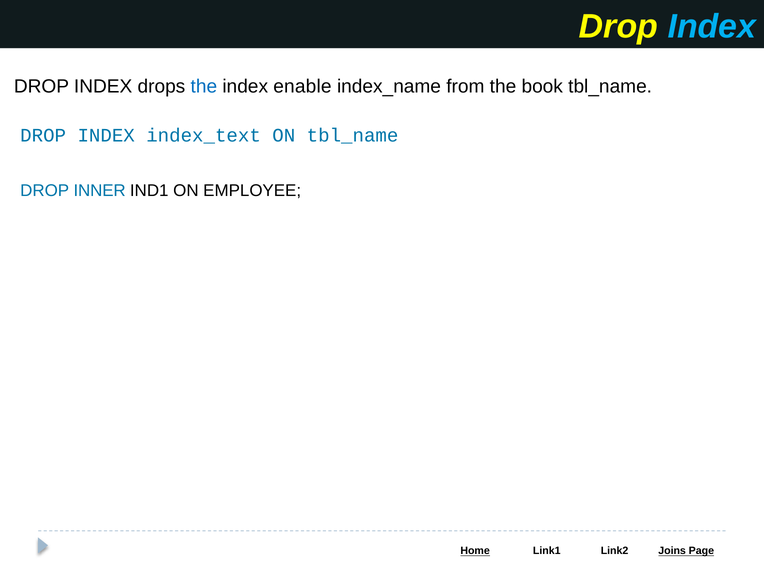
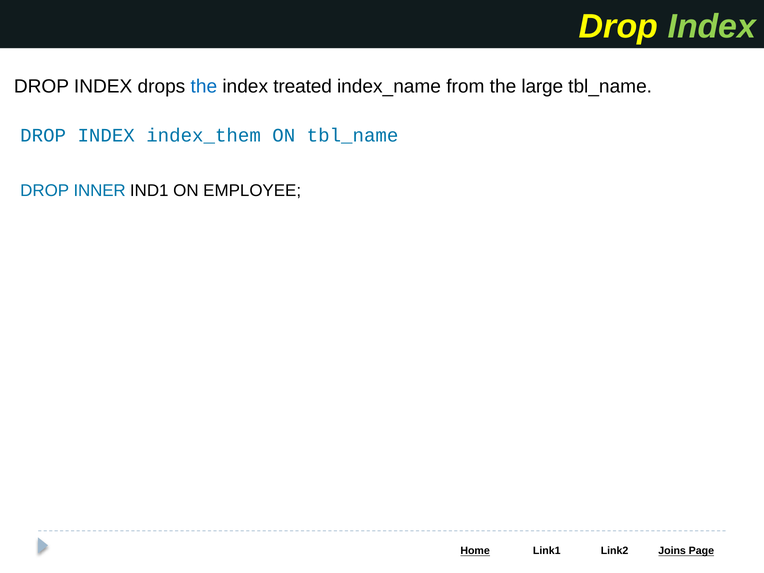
Index colour: light blue -> light green (712, 27)
enable: enable -> treated (303, 87)
book: book -> large (542, 87)
index_text: index_text -> index_them (204, 136)
